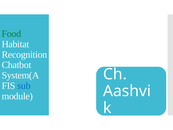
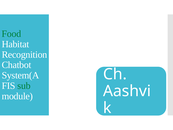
sub colour: blue -> green (24, 86)
